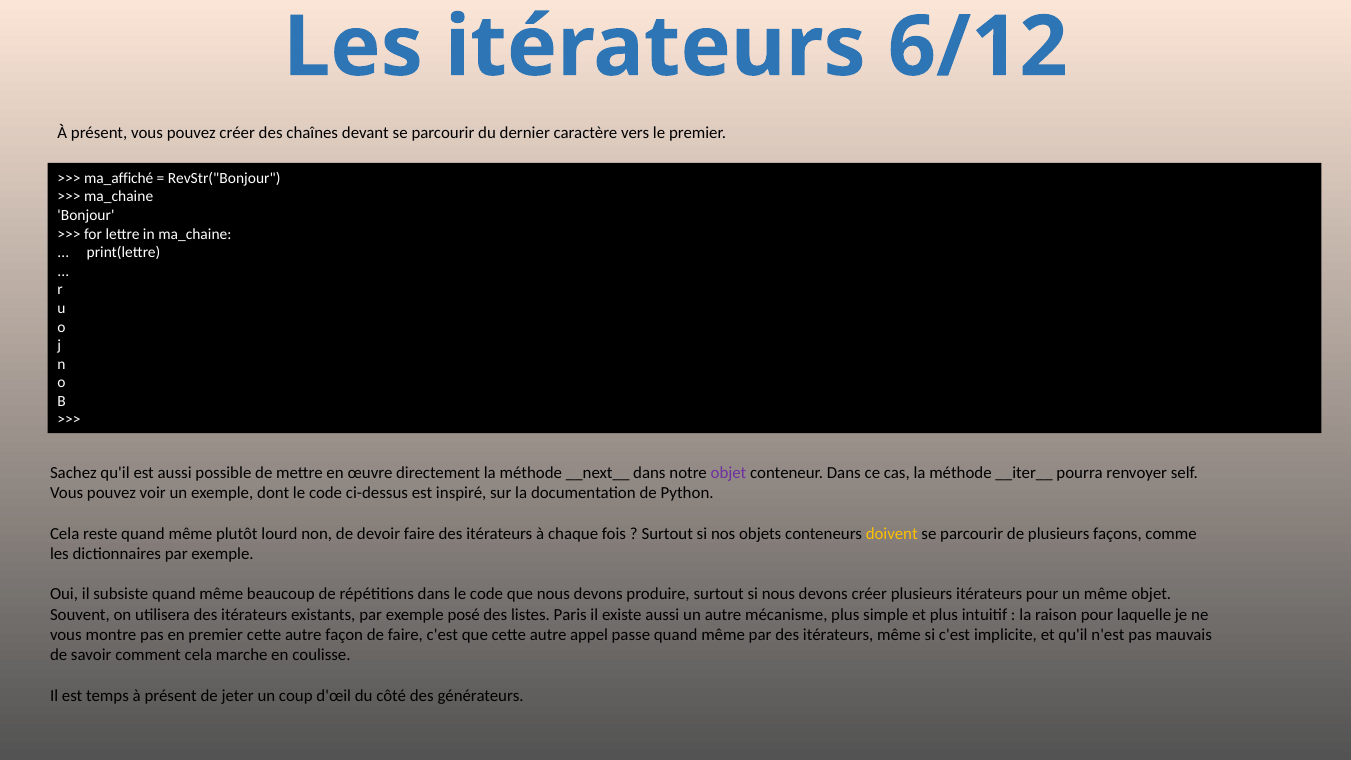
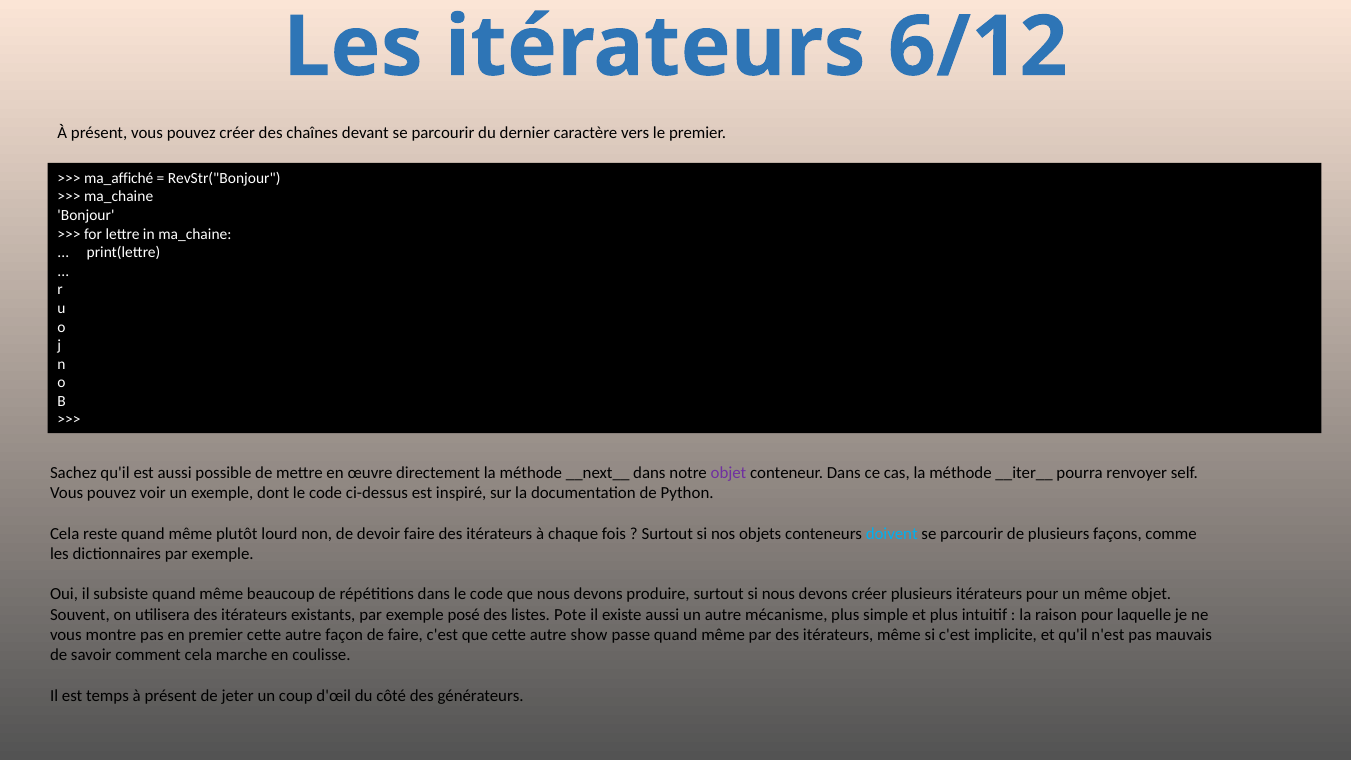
doivent colour: yellow -> light blue (892, 534)
Paris: Paris -> Pote (570, 615)
appel: appel -> show (589, 635)
